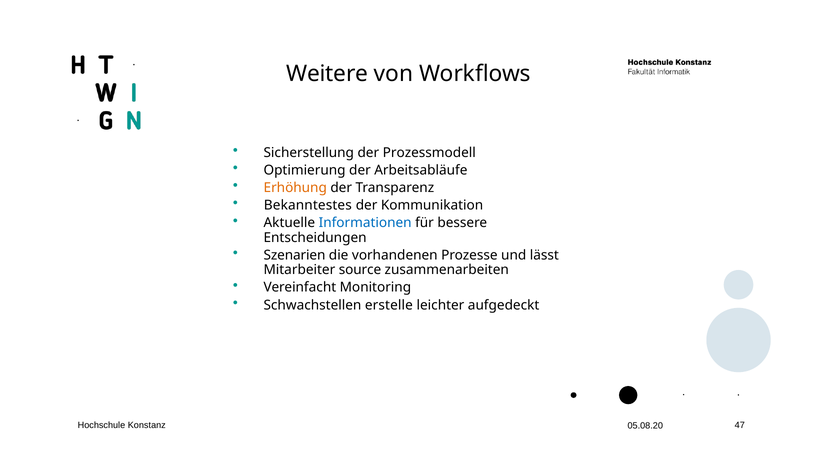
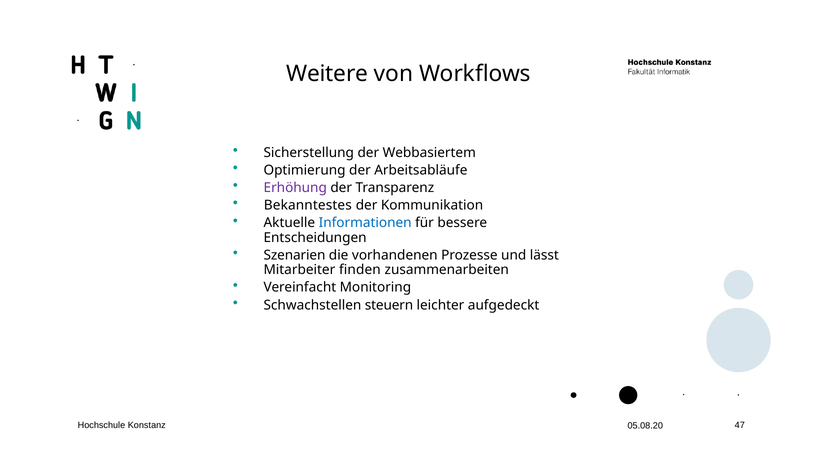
Prozessmodell: Prozessmodell -> Webbasiertem (429, 152)
Erhöhung colour: orange -> purple (295, 188)
source: source -> finden (360, 270)
erstelle: erstelle -> steuern (389, 305)
